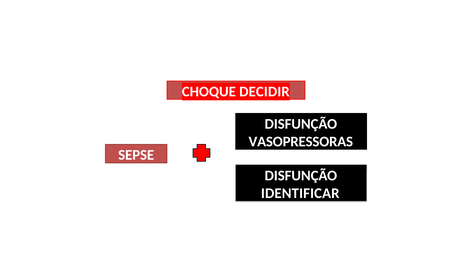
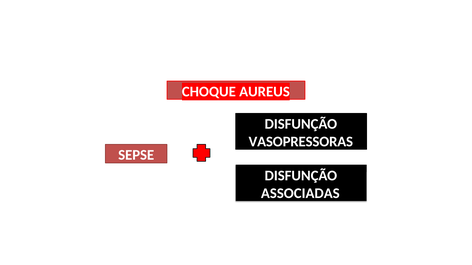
DECIDIR: DECIDIR -> AUREUS (265, 92)
IDENTIFICAR: IDENTIFICAR -> ASSOCIADAS (300, 194)
